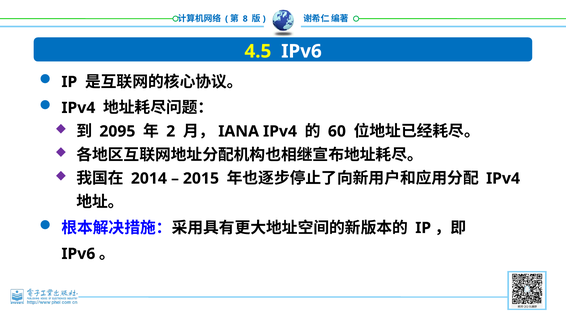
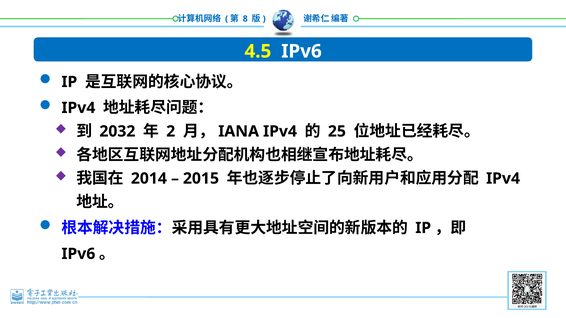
2095: 2095 -> 2032 (117, 131)
60: 60 -> 25 (337, 131)
